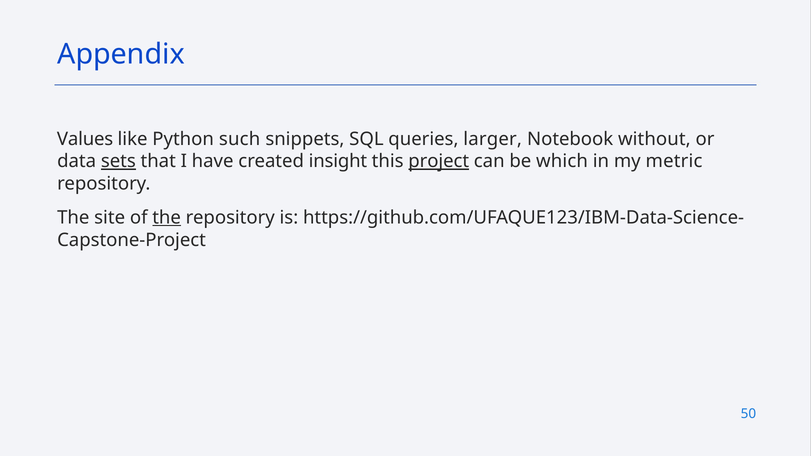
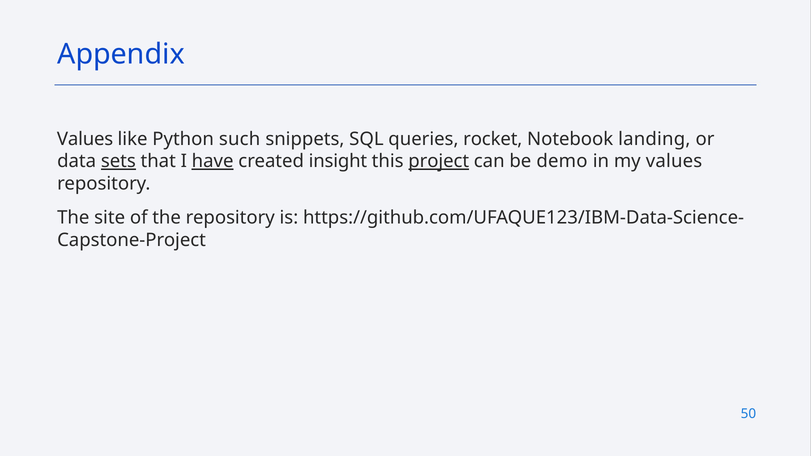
larger: larger -> rocket (493, 139)
without: without -> landing (654, 139)
have underline: none -> present (213, 161)
which: which -> demo (562, 161)
my metric: metric -> values (674, 161)
the underline: present -> none (167, 218)
